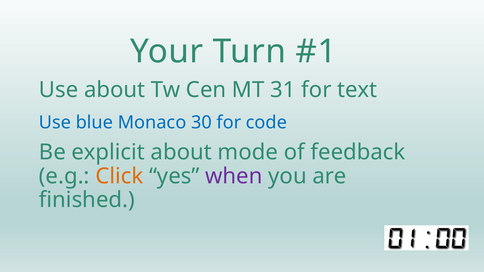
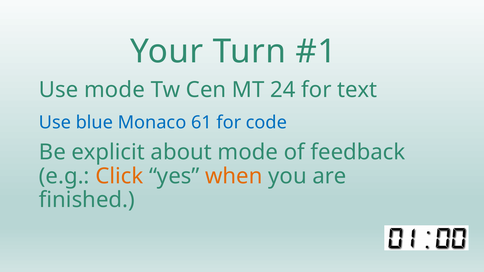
Use about: about -> mode (114, 90)
31: 31 -> 24 (283, 90)
30: 30 -> 61 (201, 122)
when colour: purple -> orange (234, 176)
